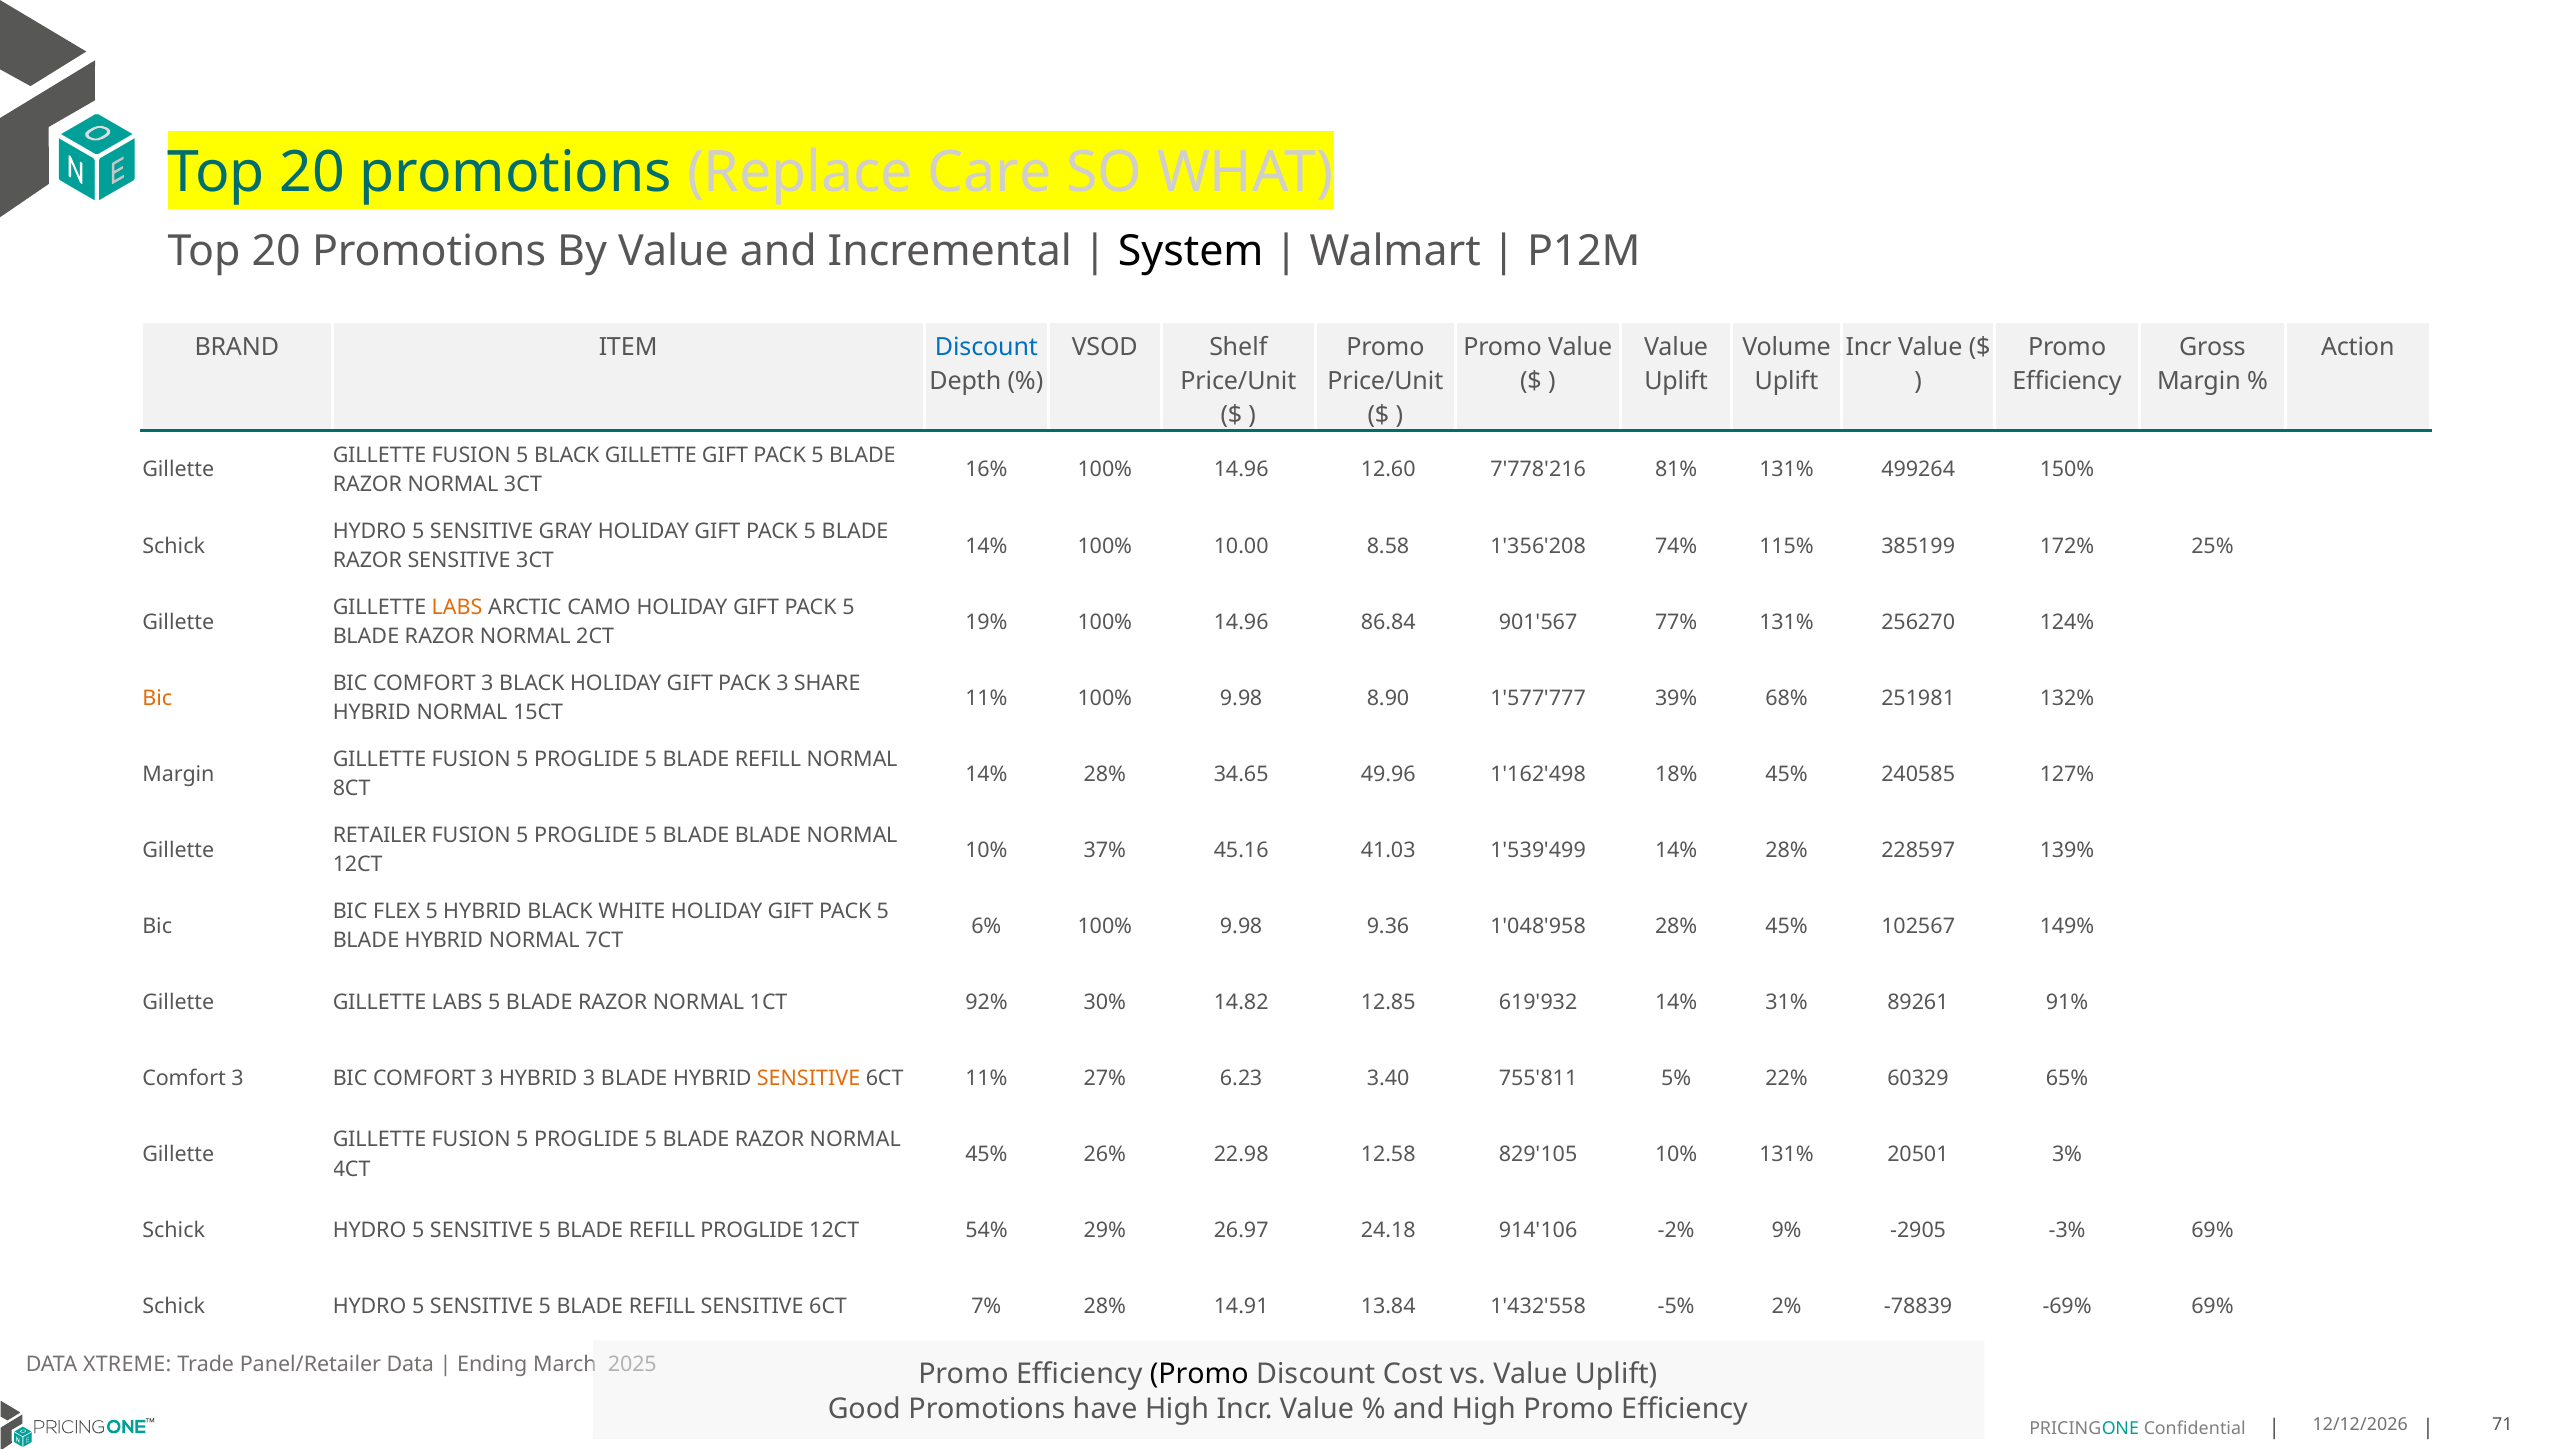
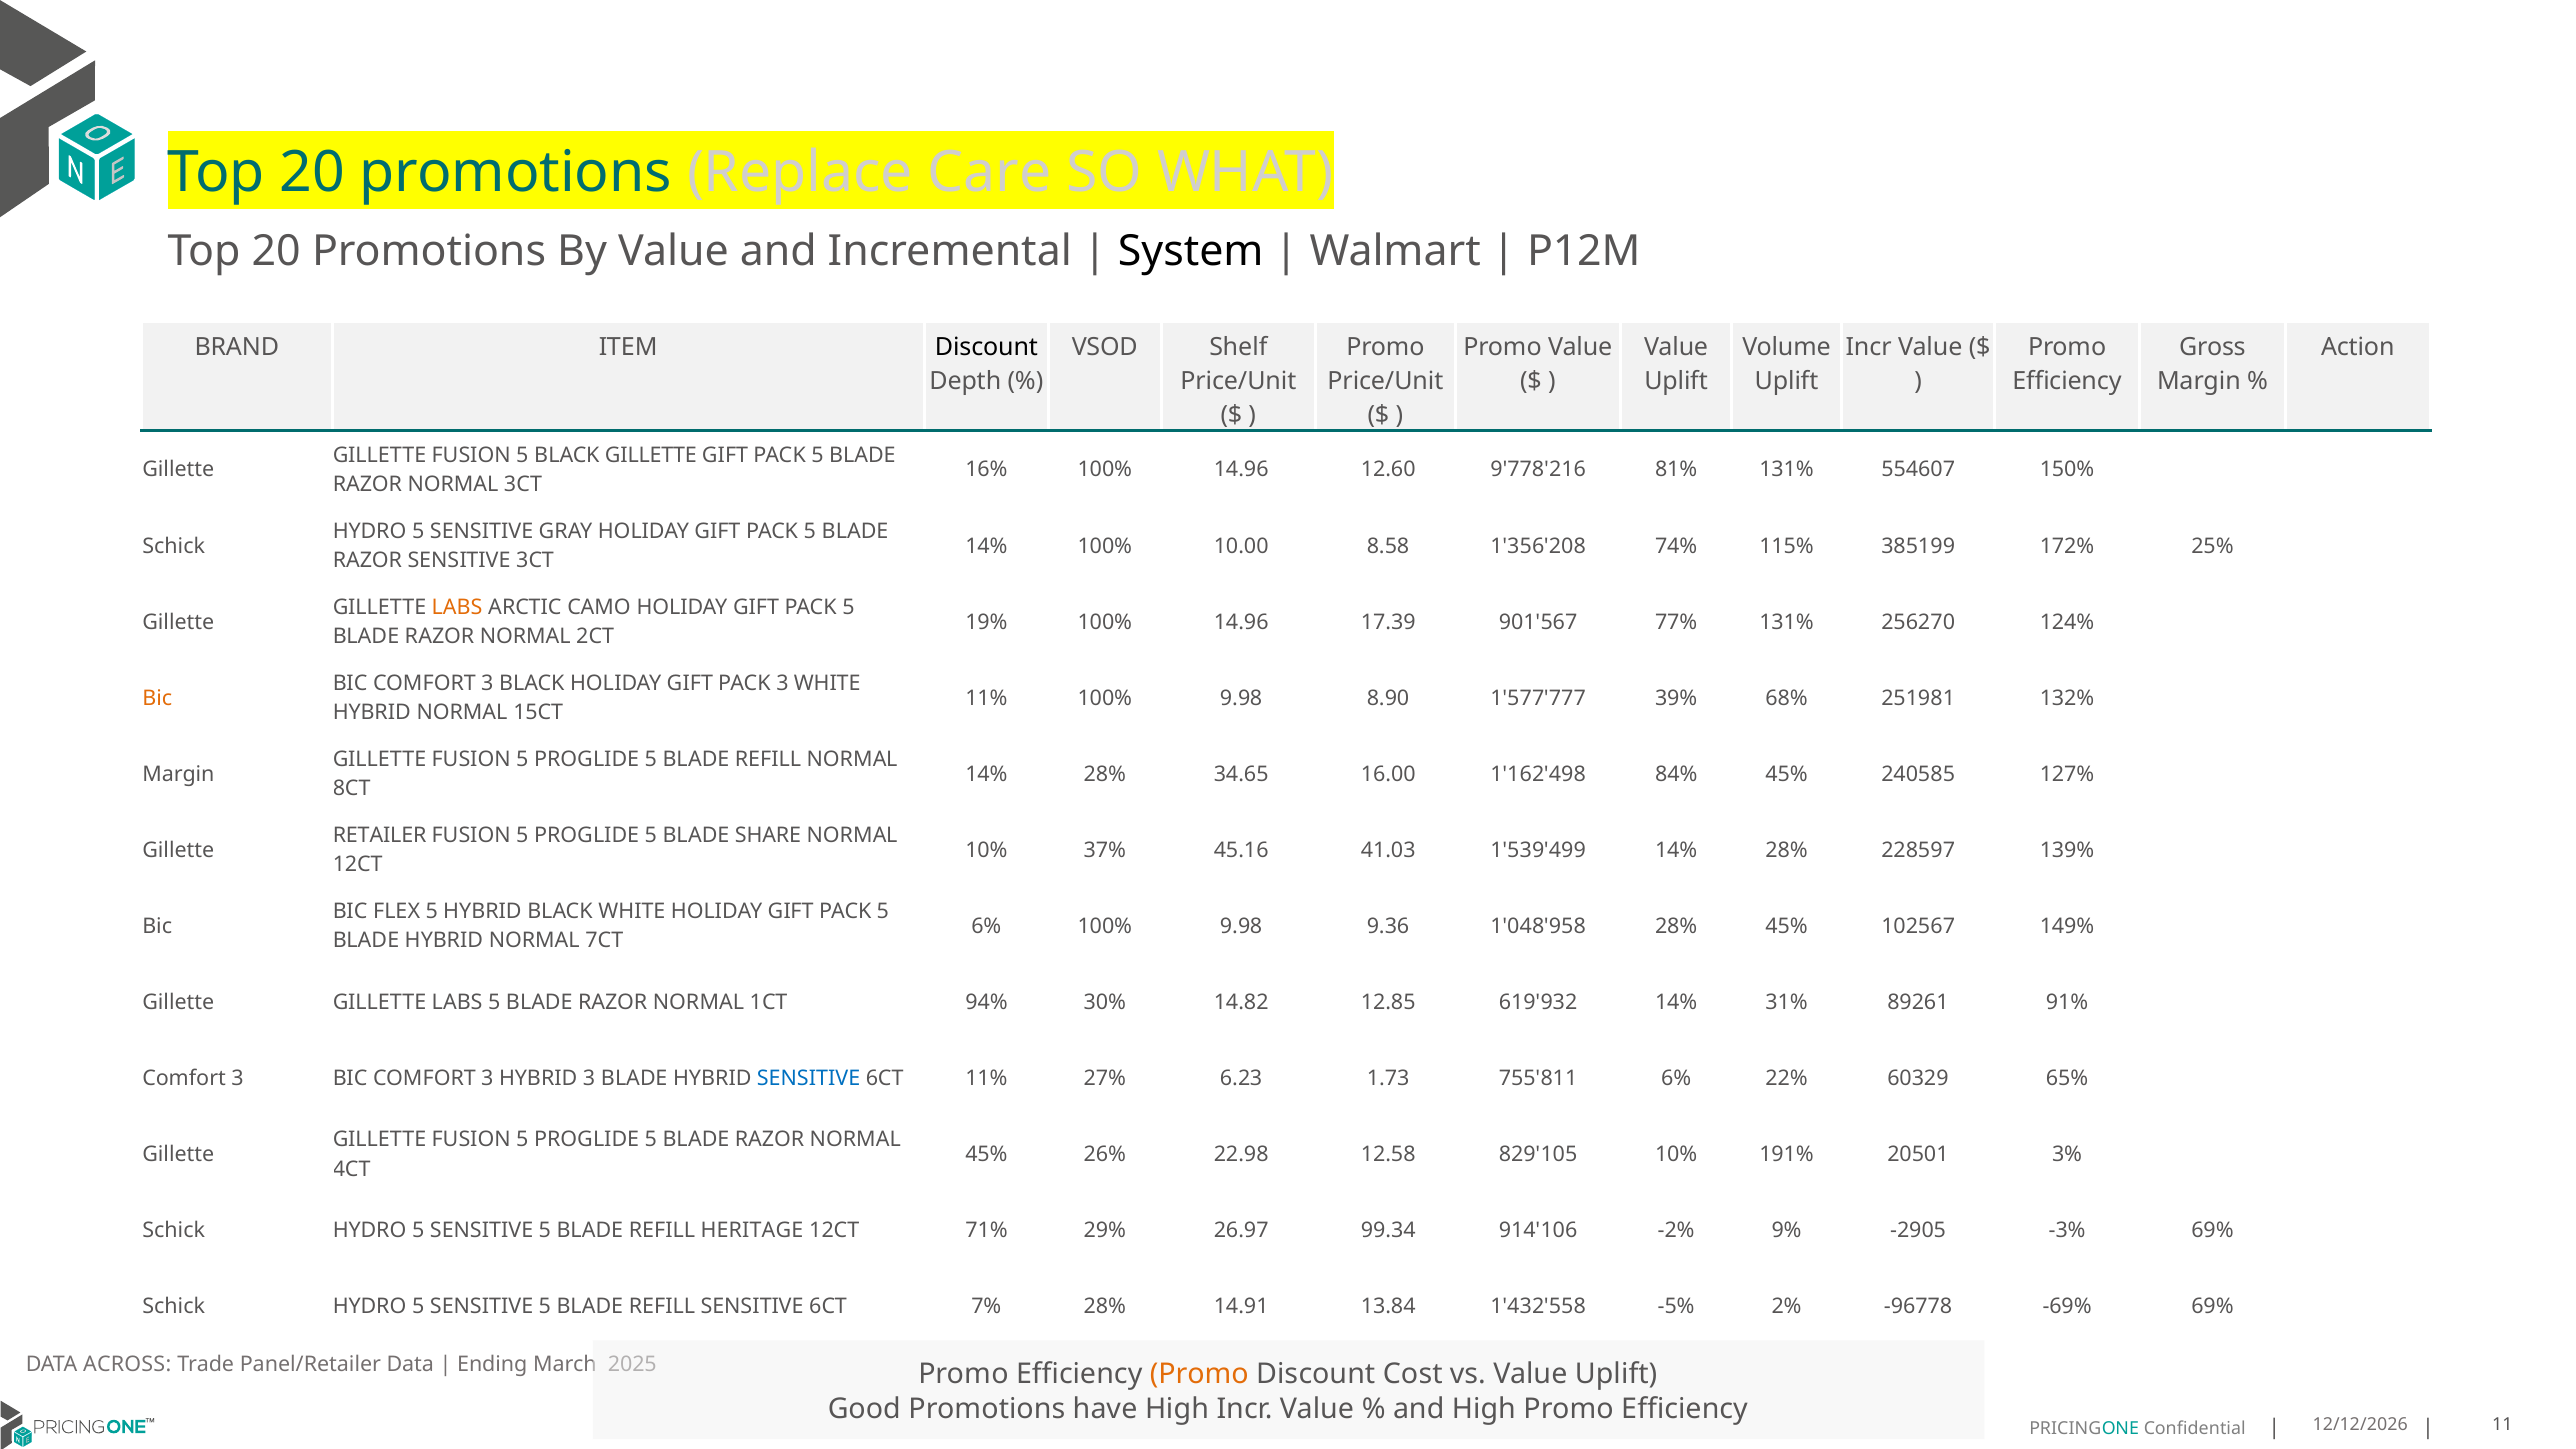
Discount colour: blue -> black (986, 347)
7'778'216: 7'778'216 -> 9'778'216 (1538, 470)
499264: 499264 -> 554607 (1918, 470)
86.84: 86.84 -> 17.39 (1388, 622)
3 SHARE: SHARE -> WHITE (827, 683)
49.96: 49.96 -> 16.00 (1388, 774)
18%: 18% -> 84% (1676, 774)
BLADE BLADE: BLADE -> SHARE (768, 836)
92%: 92% -> 94% (986, 1002)
SENSITIVE colour: orange -> blue (809, 1078)
3.40: 3.40 -> 1.73 (1388, 1078)
755'811 5%: 5% -> 6% (1676, 1078)
10% 131%: 131% -> 191% (1787, 1154)
REFILL PROGLIDE: PROGLIDE -> HERITAGE (752, 1231)
54%: 54% -> 71% (986, 1231)
24.18: 24.18 -> 99.34 (1388, 1231)
-78839: -78839 -> -96778 (1918, 1307)
XTREME: XTREME -> ACROSS (127, 1365)
Promo colour: black -> orange (1199, 1375)
71: 71 -> 11 (2502, 1425)
